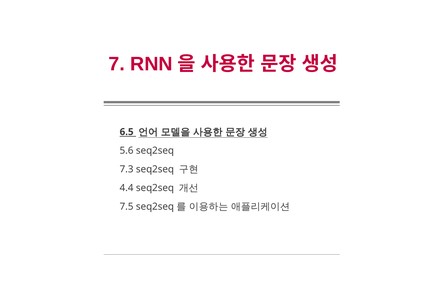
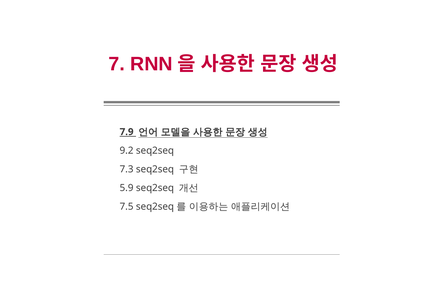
6.5: 6.5 -> 7.9 (127, 132)
5.6: 5.6 -> 9.2 (127, 151)
4.4: 4.4 -> 5.9 (127, 188)
